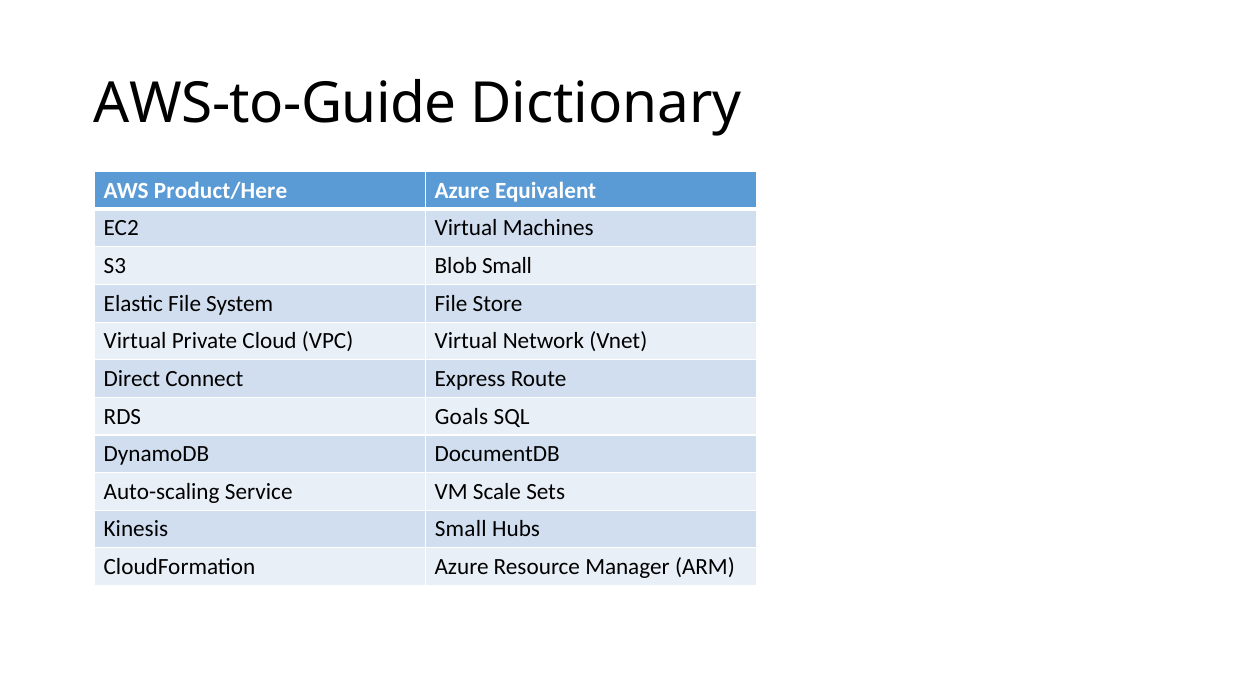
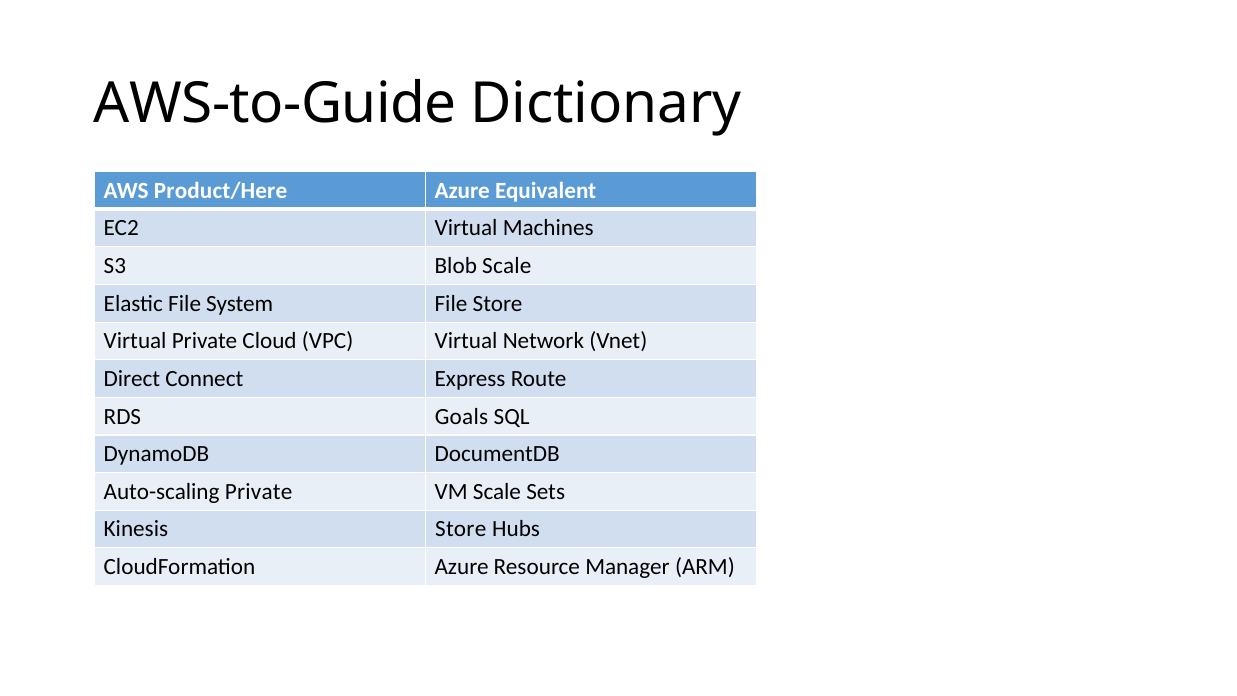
Blob Small: Small -> Scale (507, 266)
Auto-scaling Service: Service -> Private (259, 492)
Kinesis Small: Small -> Store (461, 529)
